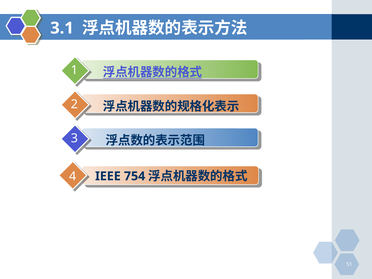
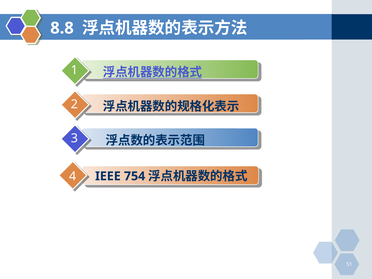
3.1: 3.1 -> 8.8 (62, 28)
